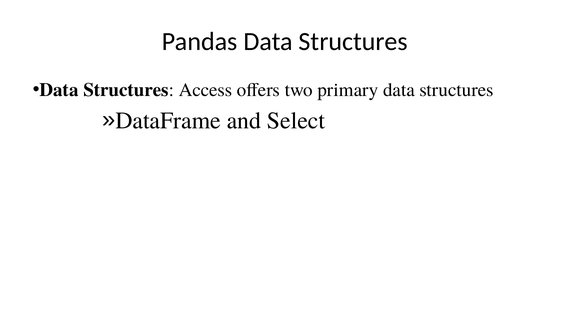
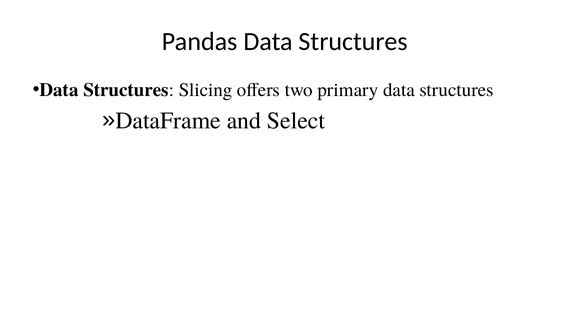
Access: Access -> Slicing (206, 90)
